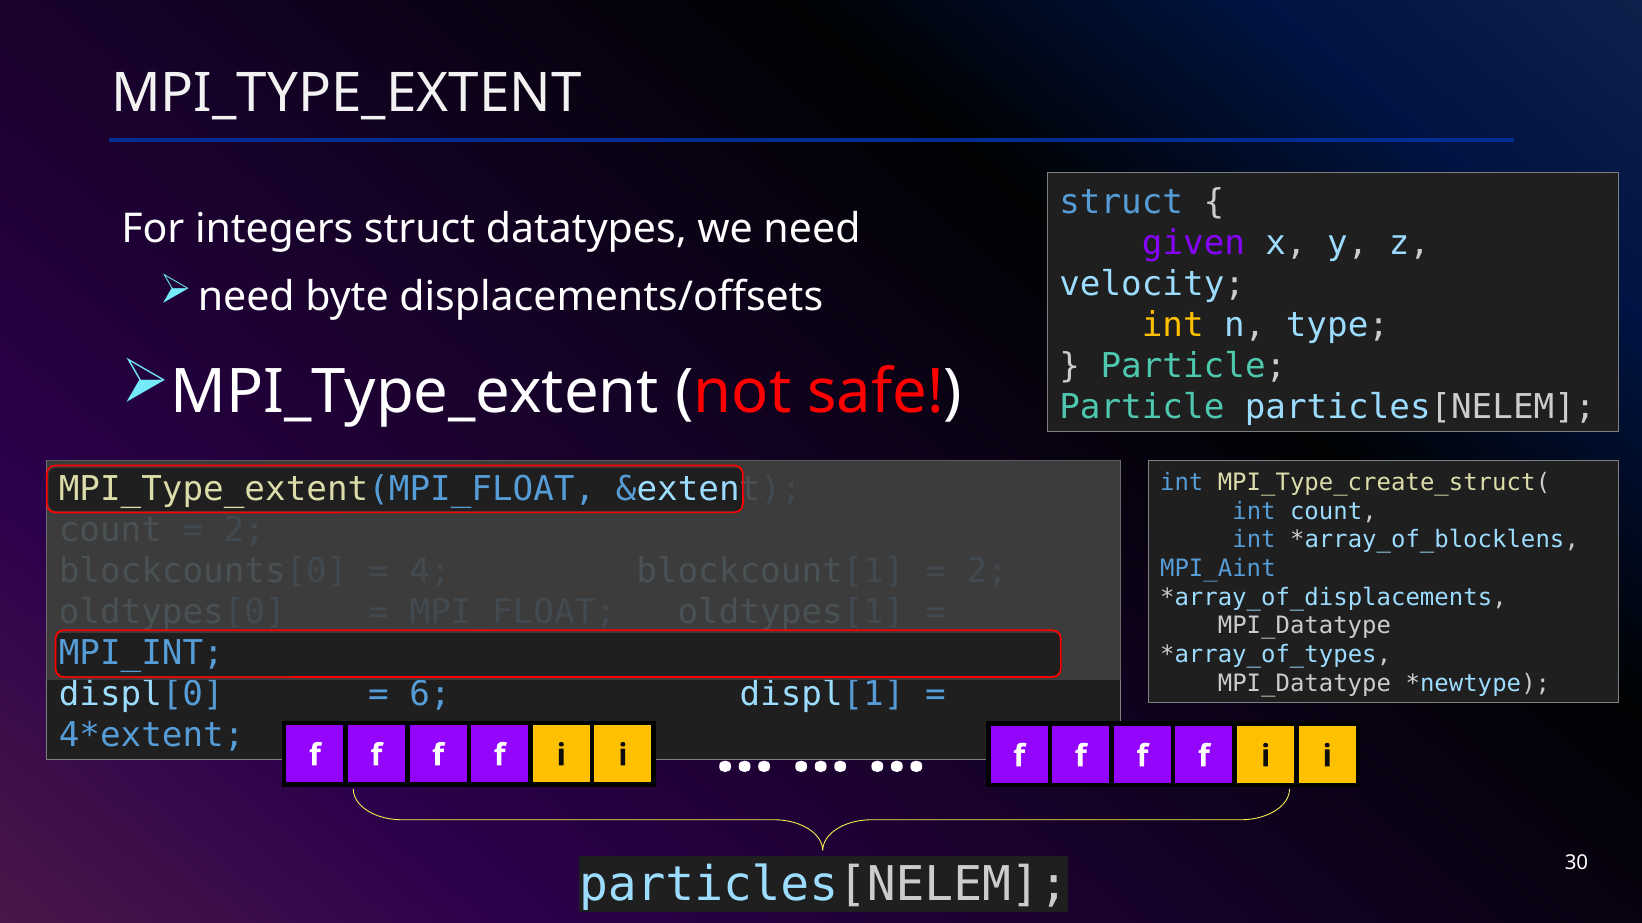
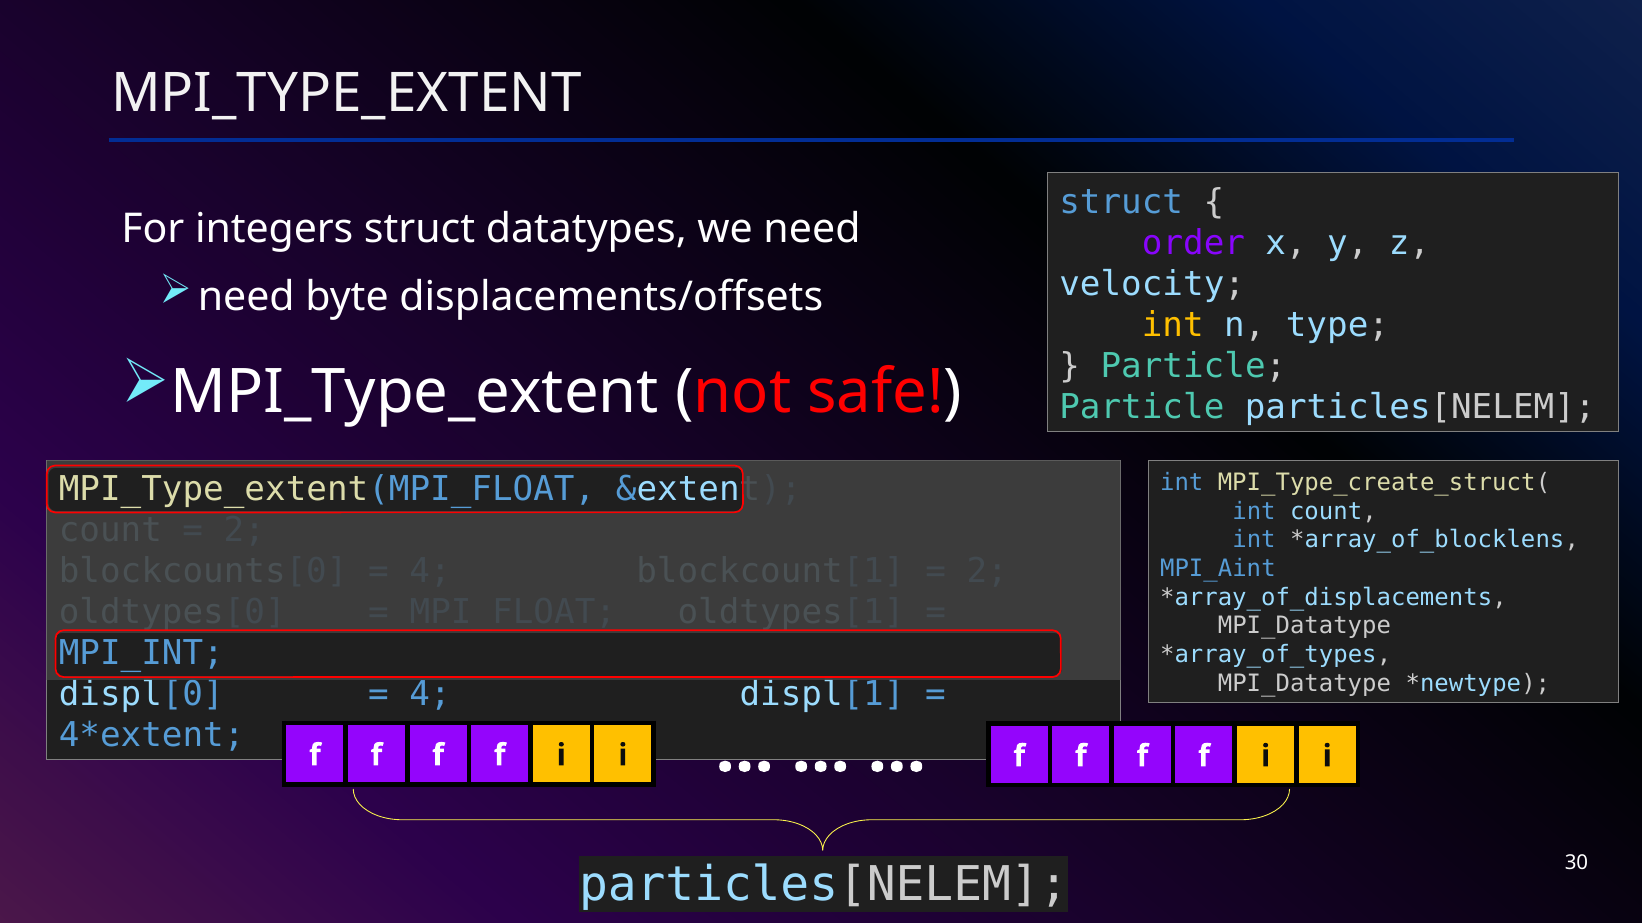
given: given -> order (1193, 243)
6: 6 -> 4 (430, 695)
